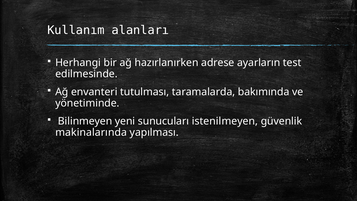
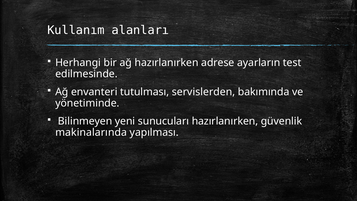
taramalarda: taramalarda -> servislerden (204, 92)
sunucuları istenilmeyen: istenilmeyen -> hazırlanırken (225, 121)
